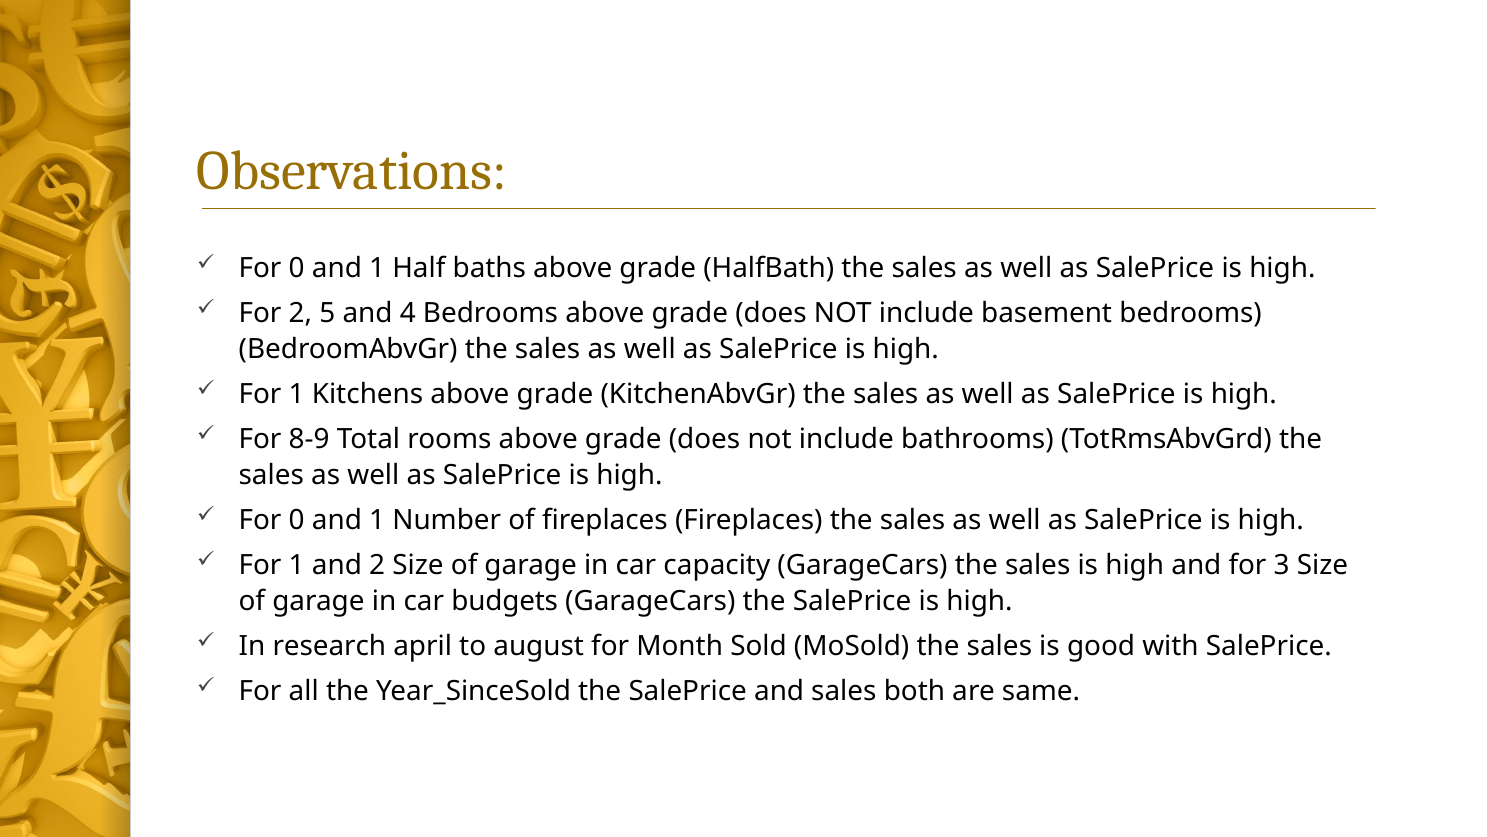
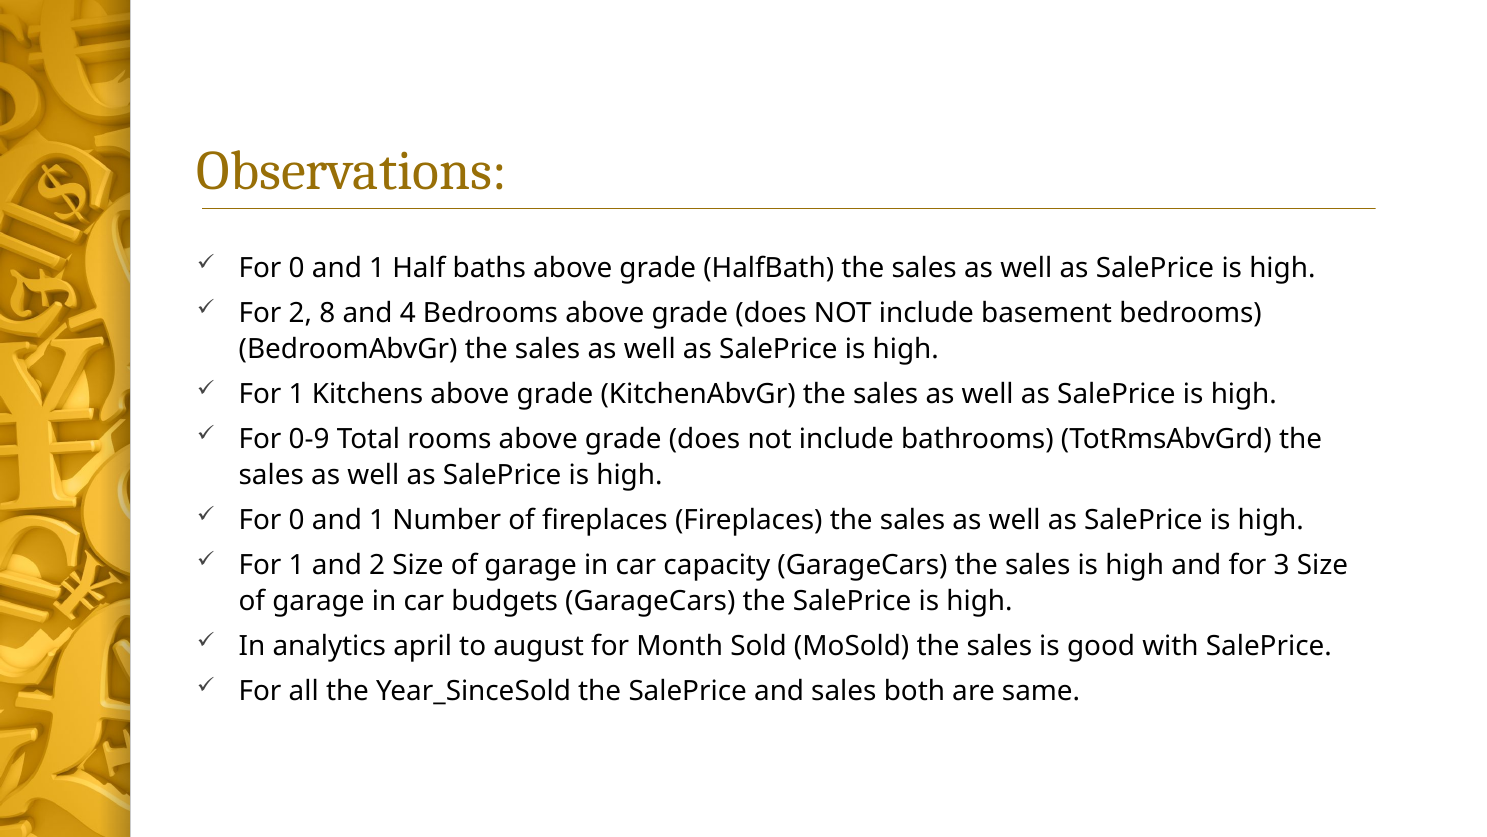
5: 5 -> 8 (327, 313)
8-9: 8-9 -> 0-9 (309, 439)
research: research -> analytics (329, 646)
